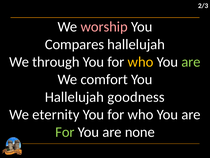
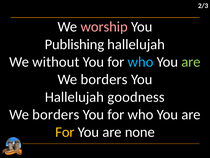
Compares: Compares -> Publishing (74, 44)
through: through -> without (56, 62)
who colour: yellow -> light blue (141, 62)
comfort: comfort -> borders (104, 79)
eternity: eternity -> borders (56, 114)
For colour: light green -> yellow (65, 132)
